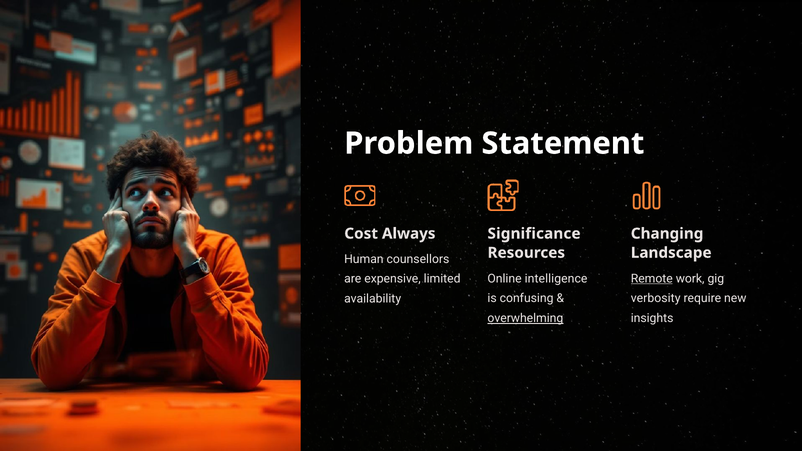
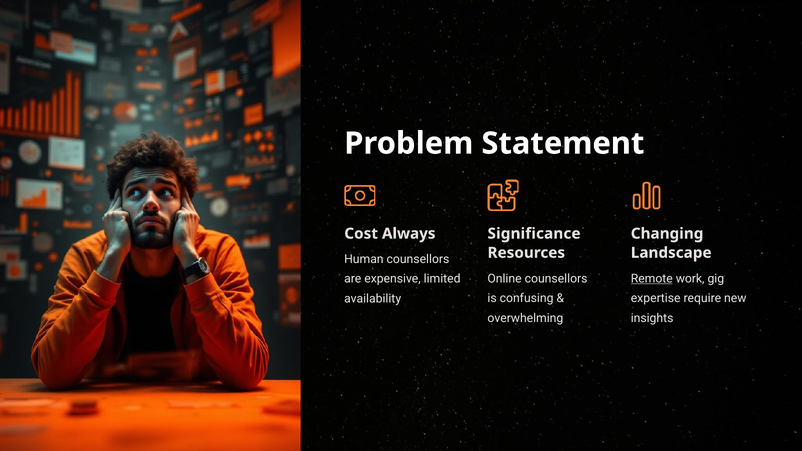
Online intelligence: intelligence -> counsellors (556, 279)
verbosity: verbosity -> expertise (656, 298)
overwhelming underline: present -> none (525, 318)
